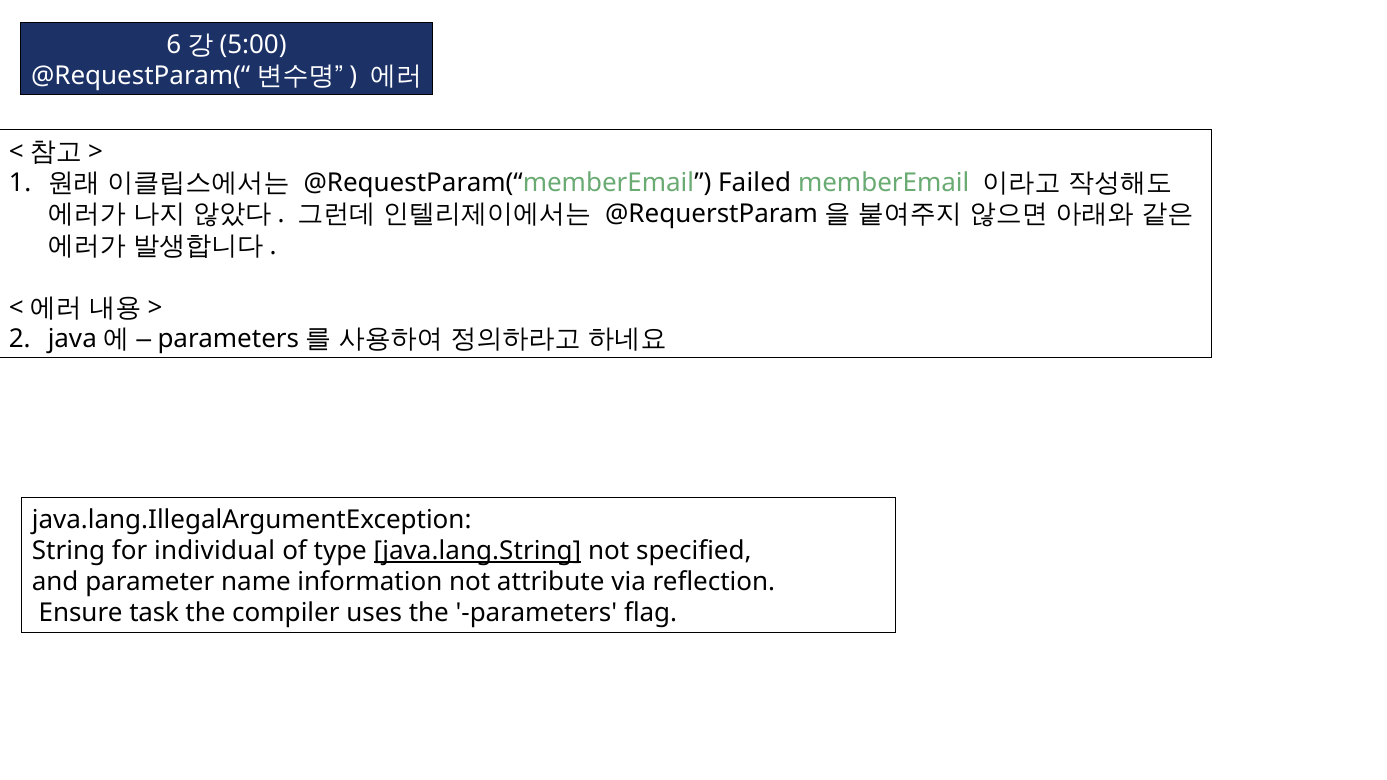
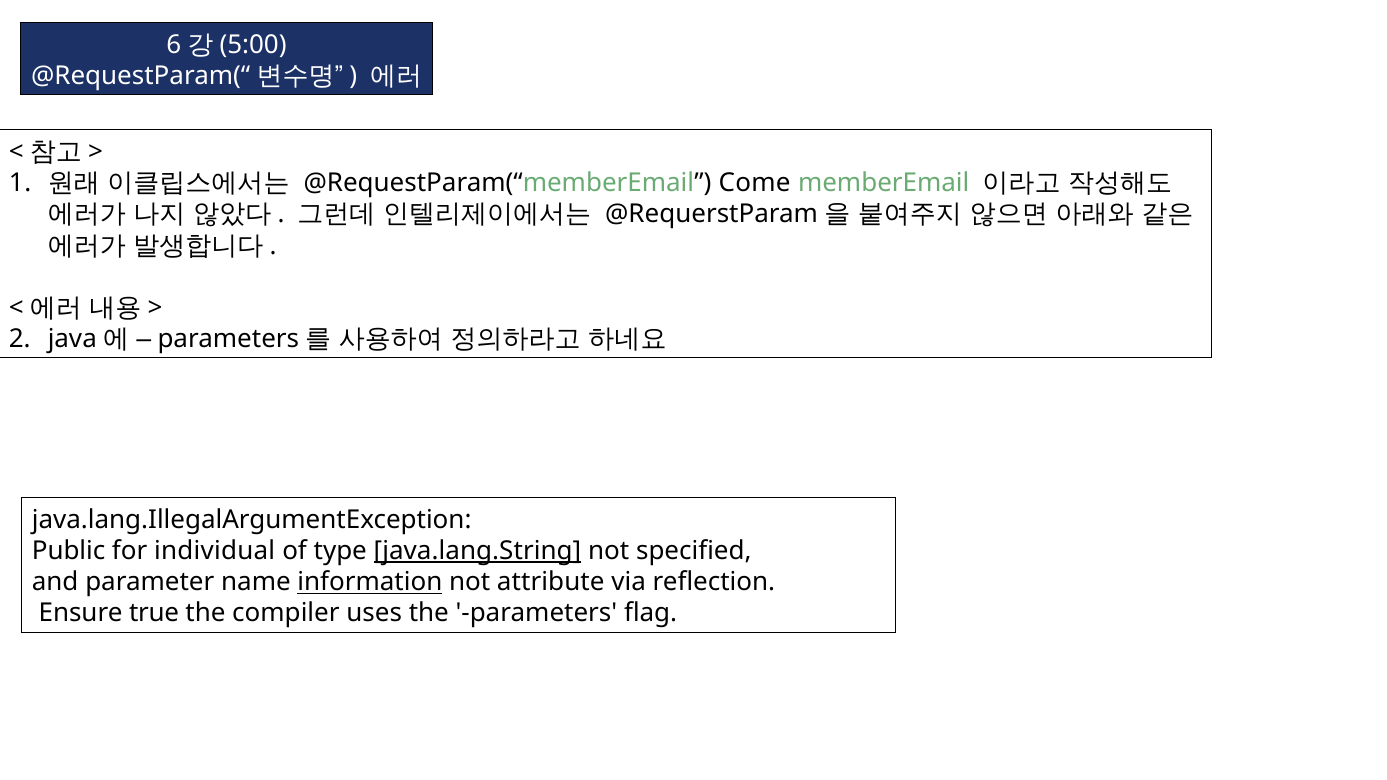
Failed: Failed -> Come (755, 183)
String: String -> Public (69, 551)
information underline: none -> present (370, 582)
task: task -> true (154, 614)
